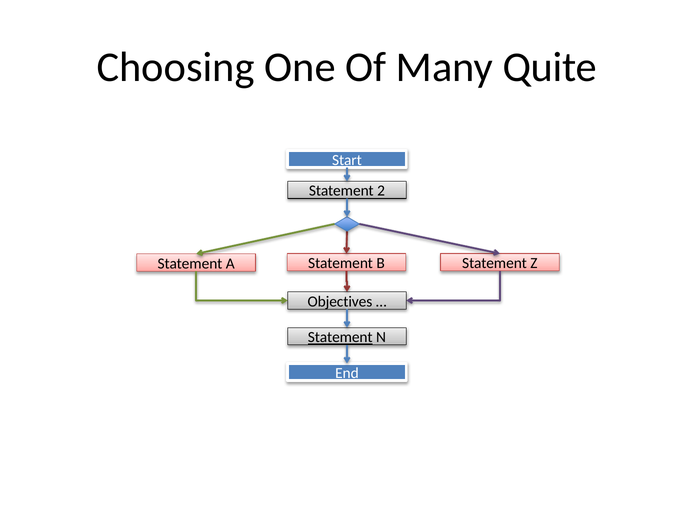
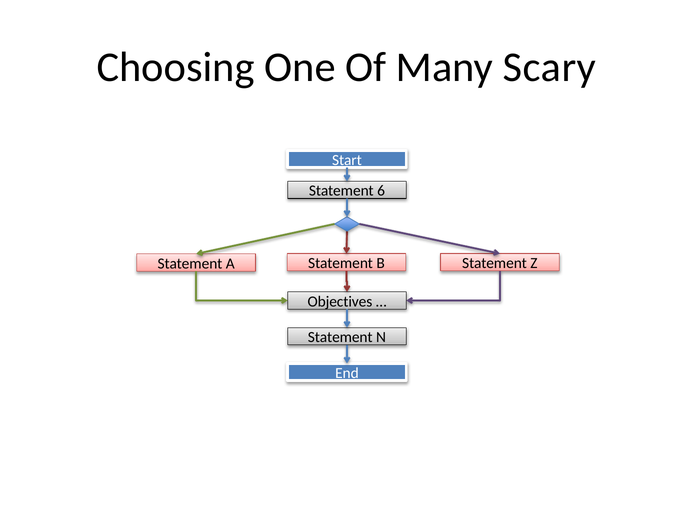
Quite: Quite -> Scary (549, 67)
2: 2 -> 6 (381, 191)
Statement underline: present -> none (340, 338)
